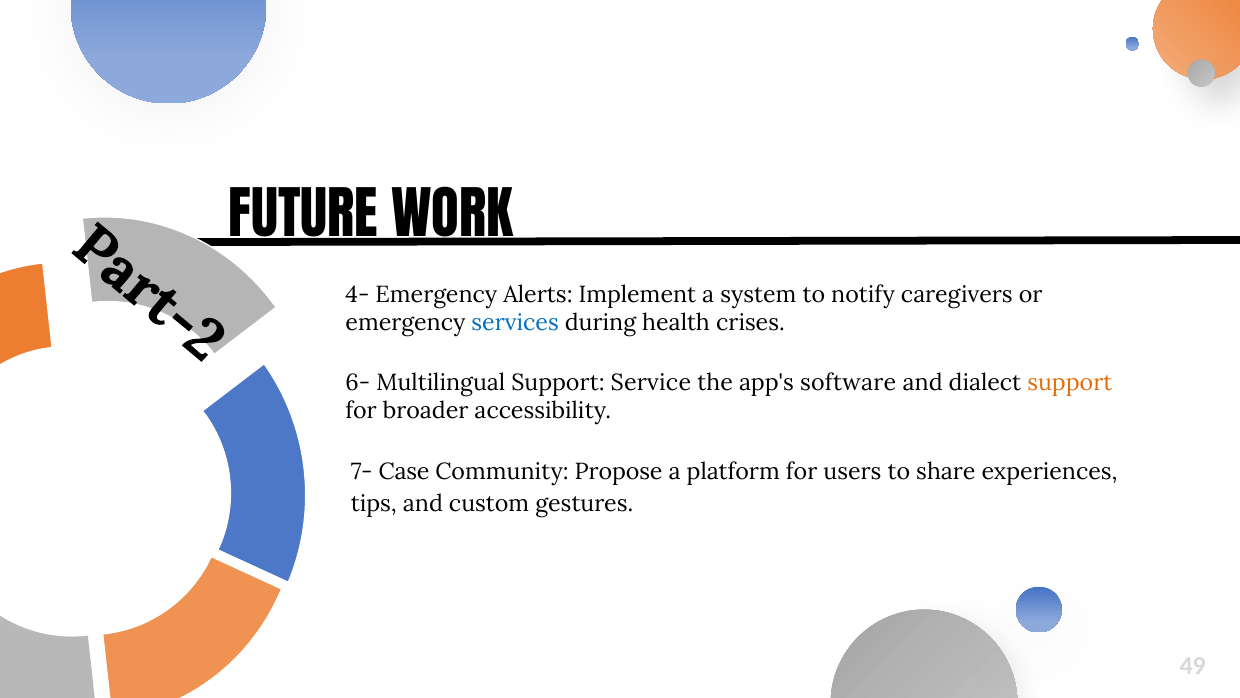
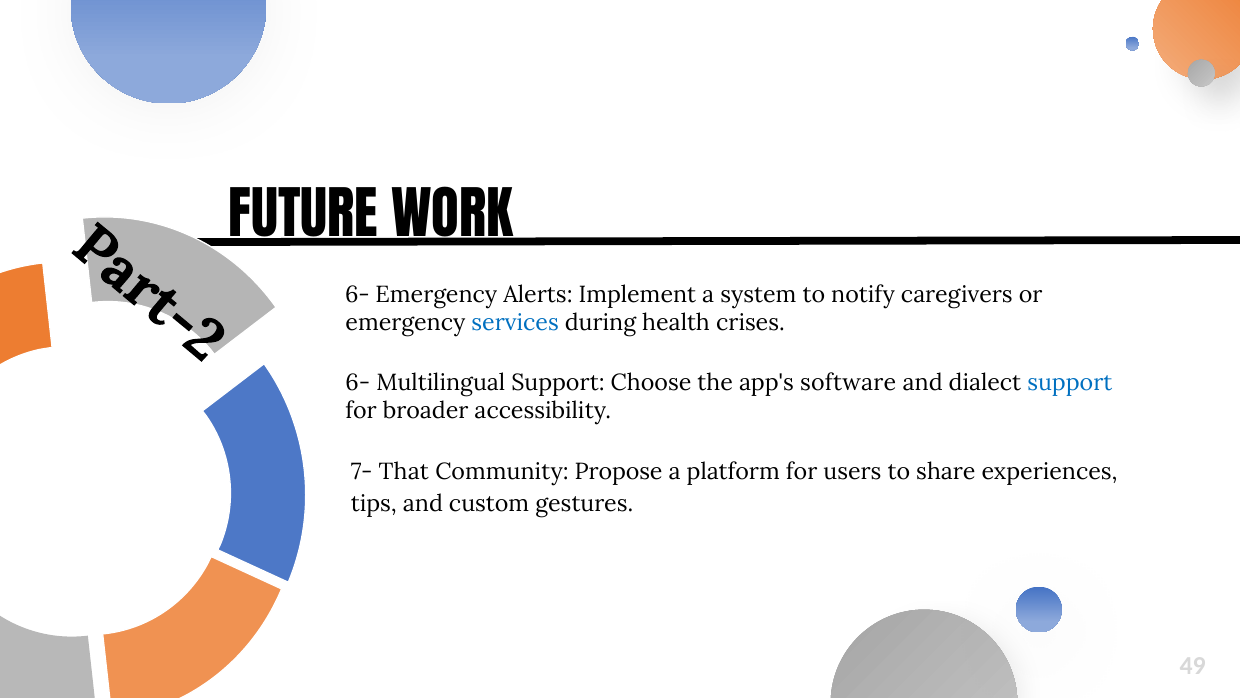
4-: 4- -> 6- (358, 295)
Service: Service -> Choose (651, 382)
support colour: orange -> blue (1070, 382)
Case: Case -> That (404, 471)
